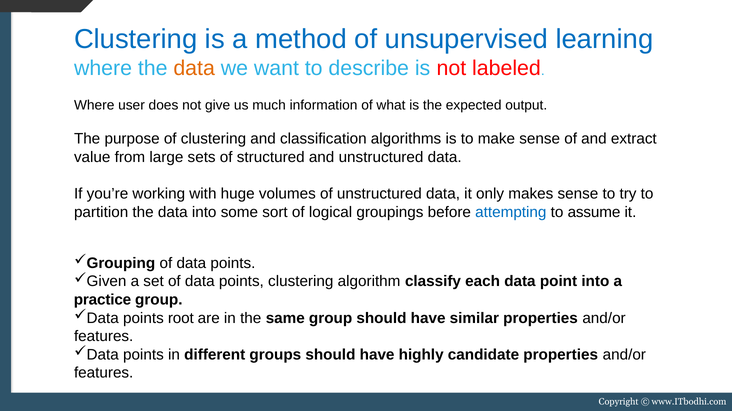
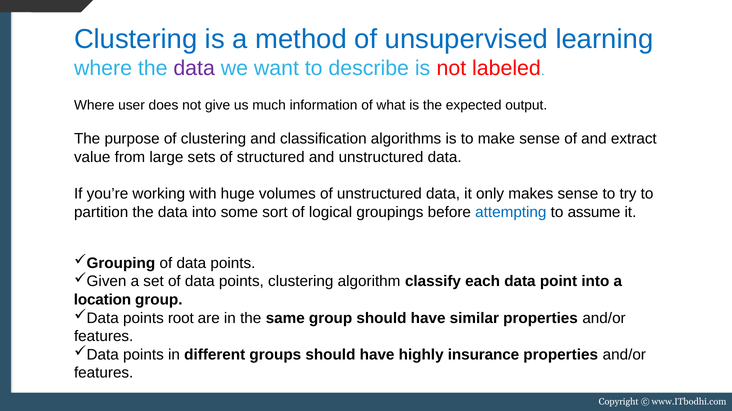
data colour: orange -> purple (194, 68)
practice: practice -> location (102, 300)
candidate: candidate -> insurance (484, 355)
